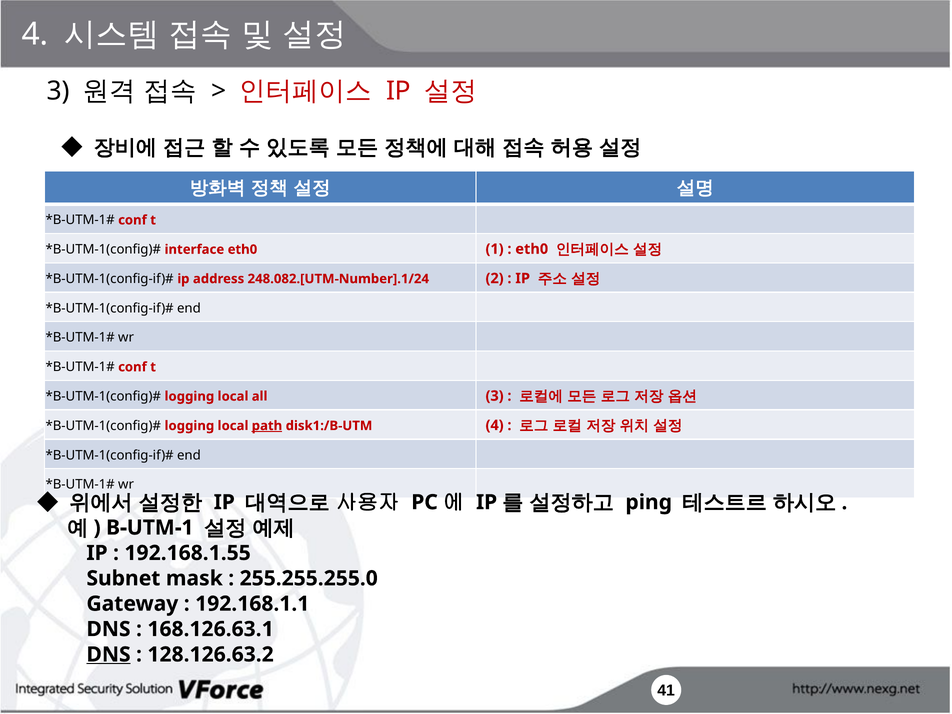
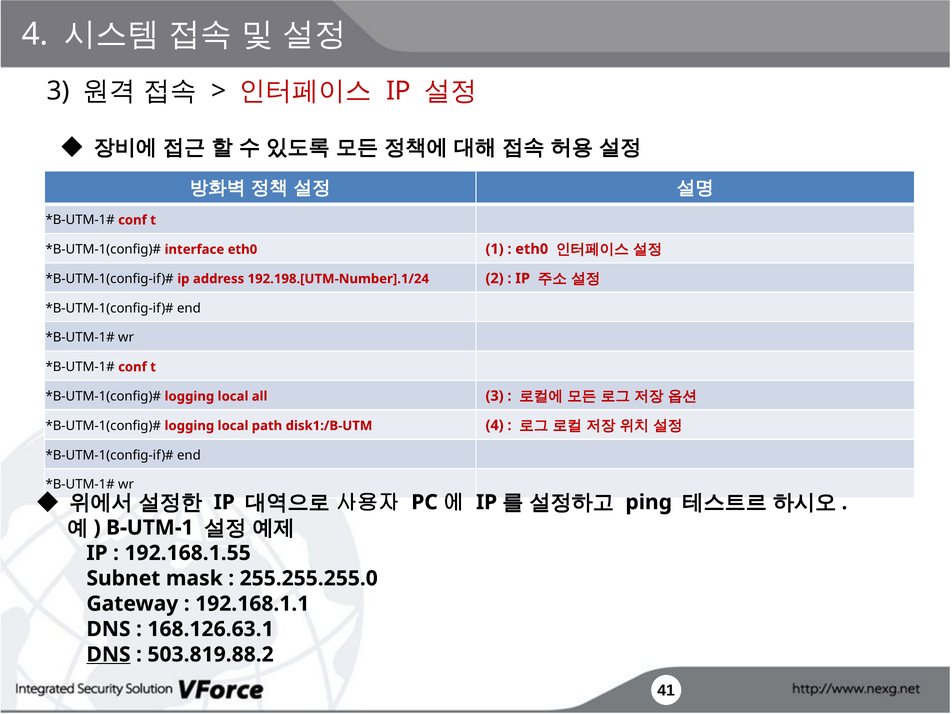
248.082.[UTM-Number].1/24: 248.082.[UTM-Number].1/24 -> 192.198.[UTM-Number].1/24 (338, 279)
path underline: present -> none (267, 426)
128.126.63.2: 128.126.63.2 -> 503.819.88.2 (211, 655)
